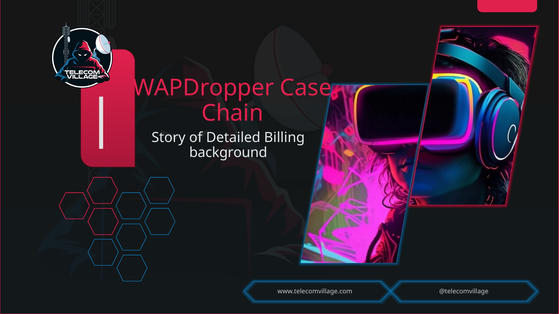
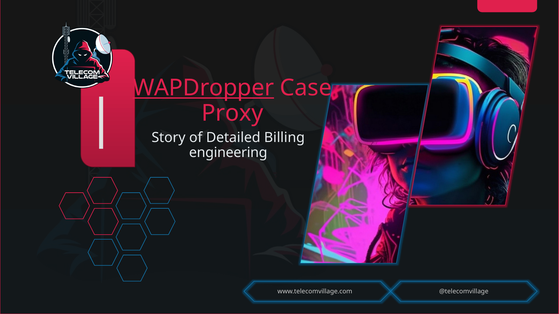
WAPDropper underline: none -> present (203, 88)
Chain: Chain -> Proxy (232, 113)
background: background -> engineering (228, 153)
